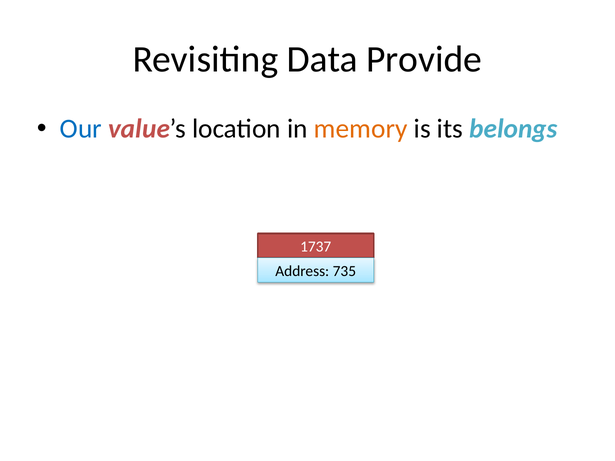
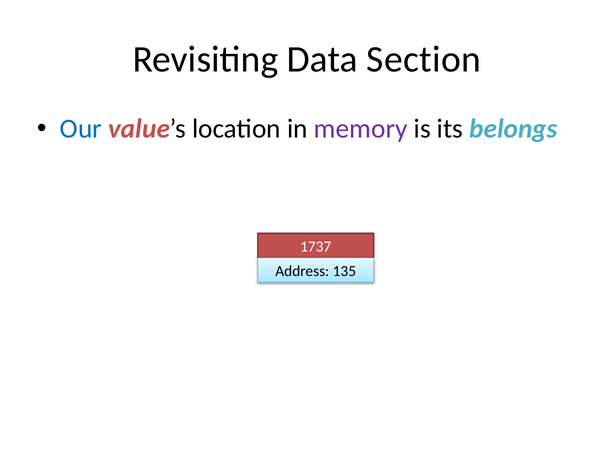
Provide: Provide -> Section (424, 60)
memory colour: orange -> purple (361, 129)
735: 735 -> 135 (344, 271)
